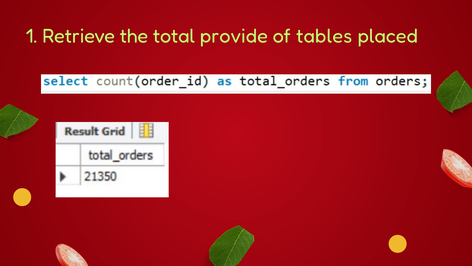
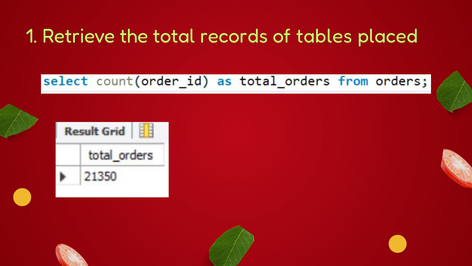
provide: provide -> records (234, 36)
